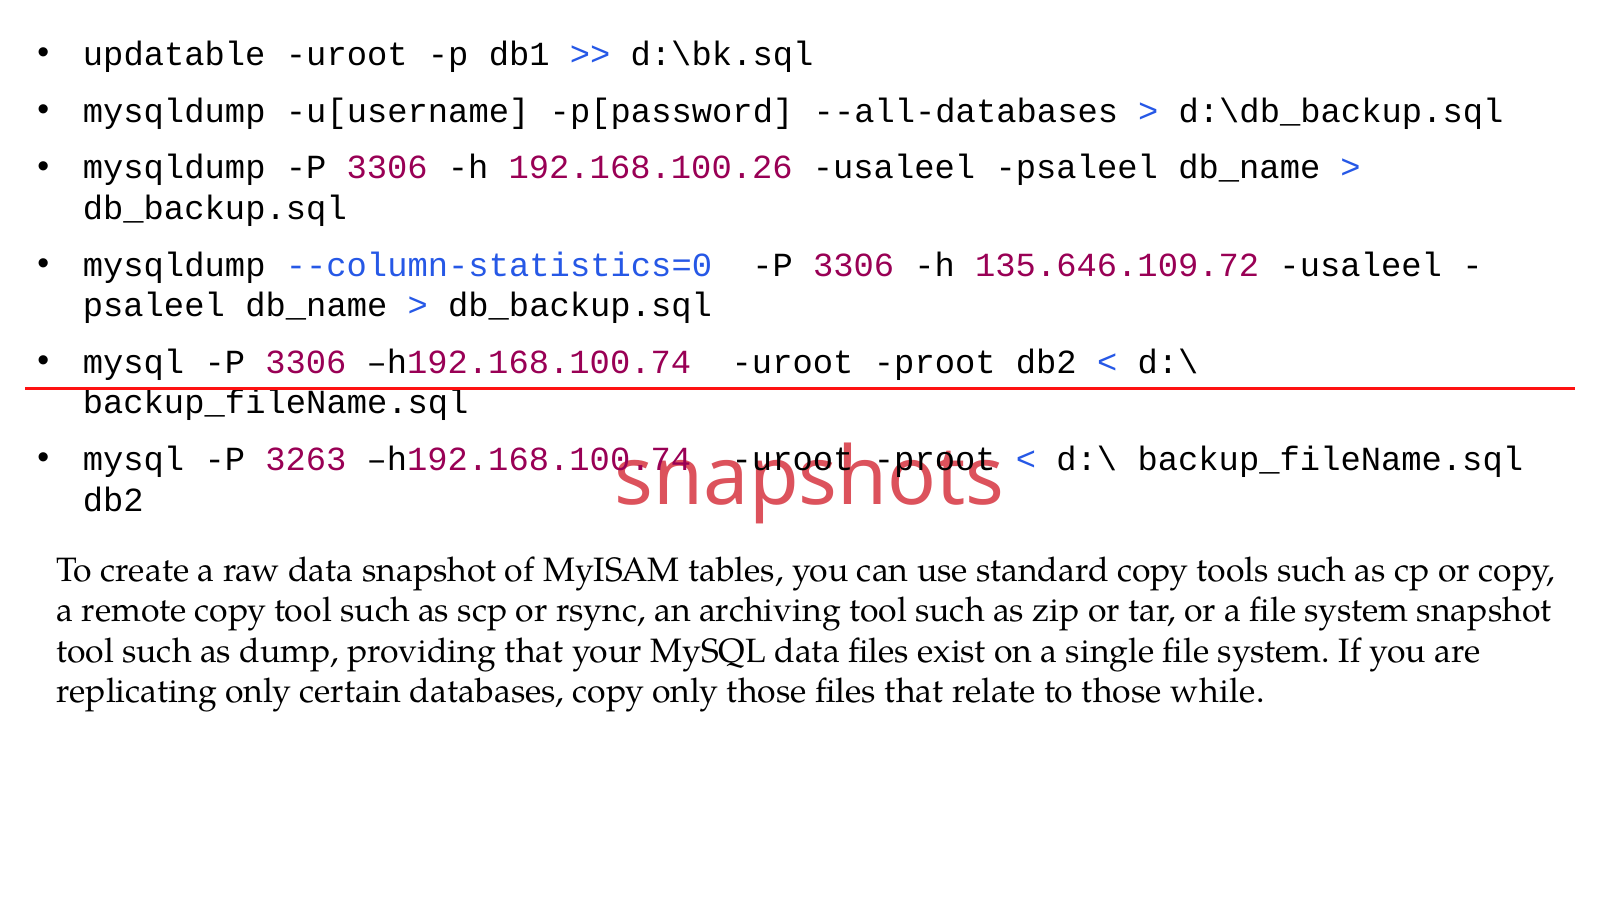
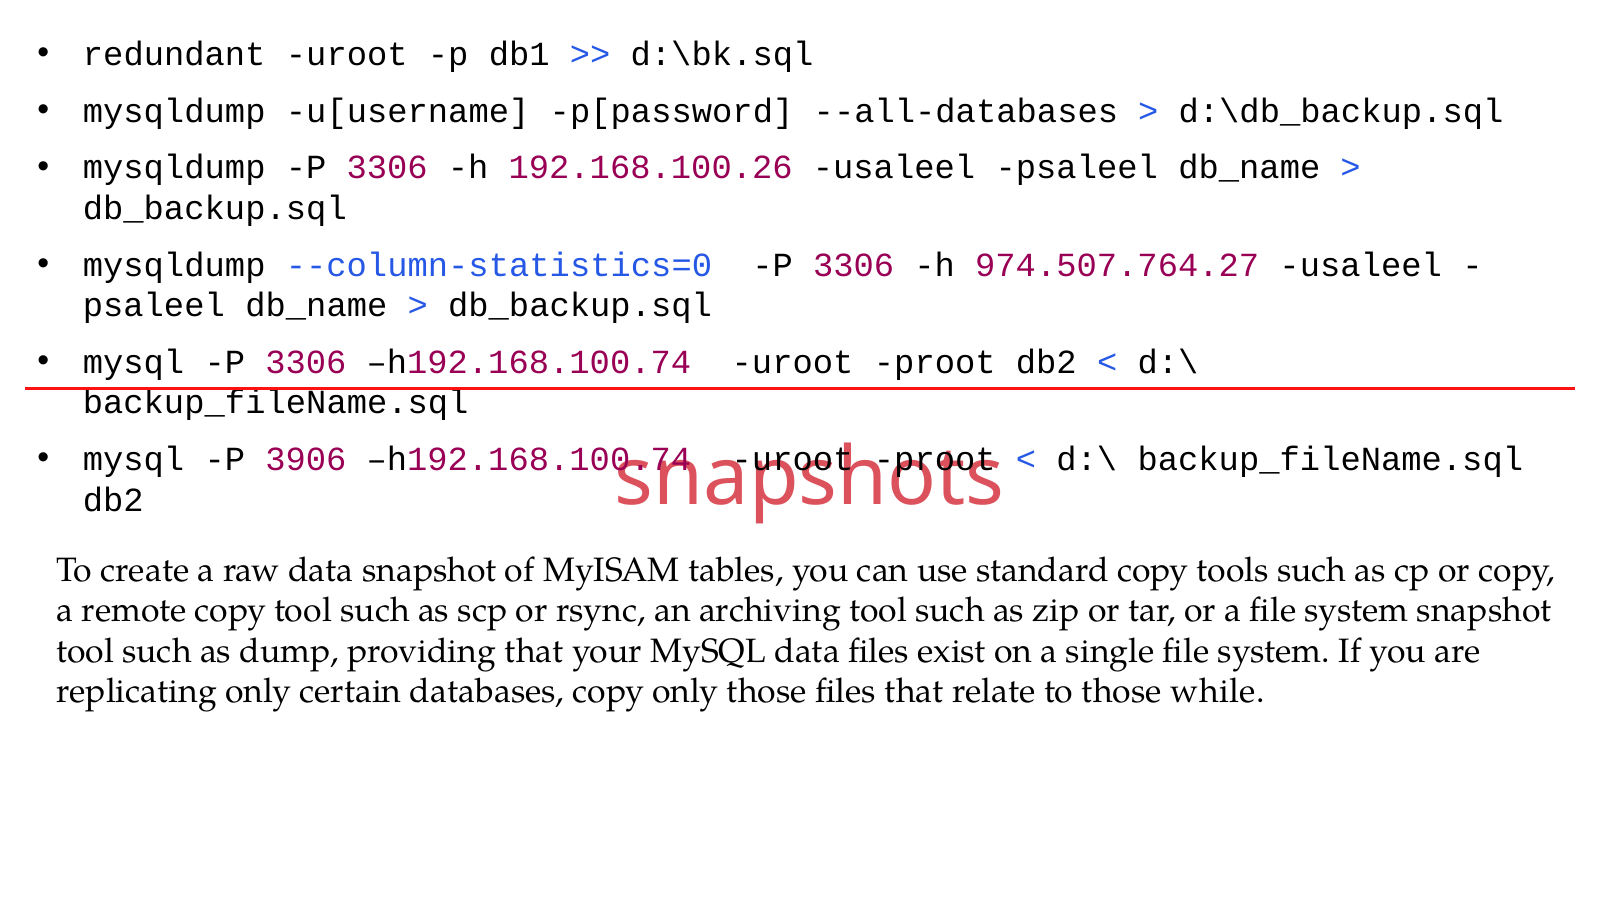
updatable: updatable -> redundant (174, 55)
135.646.109.72: 135.646.109.72 -> 974.507.764.27 (1117, 265)
3263: 3263 -> 3906 (306, 459)
